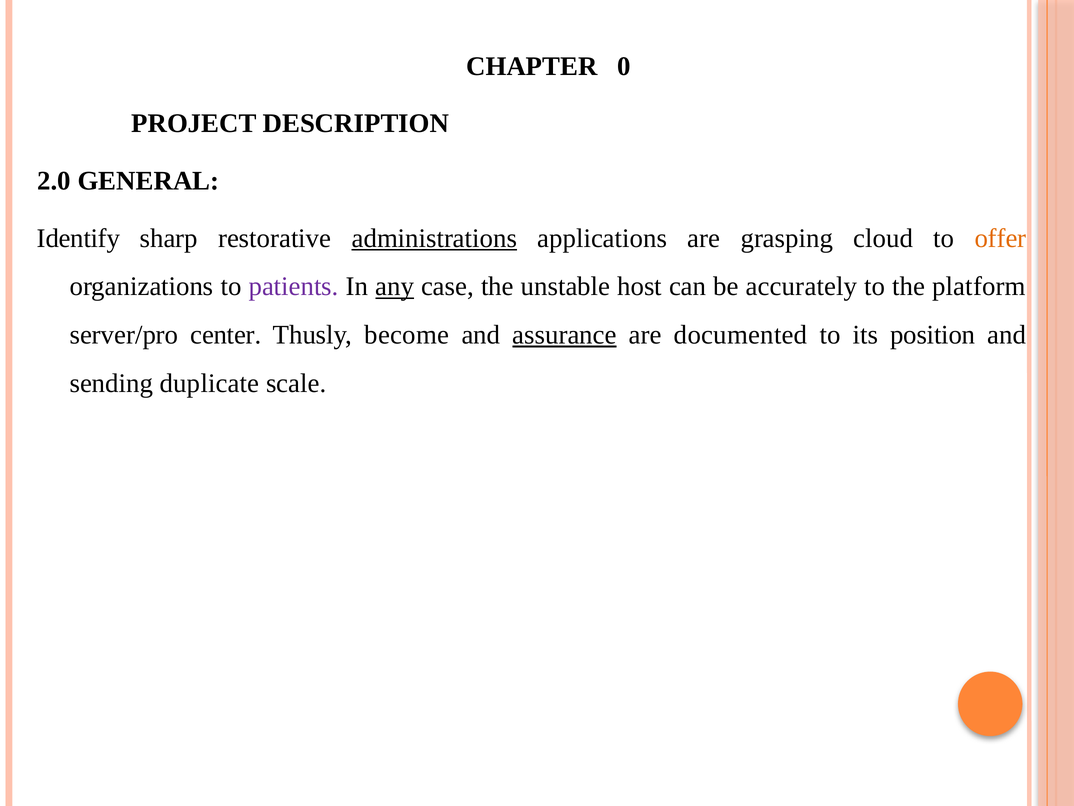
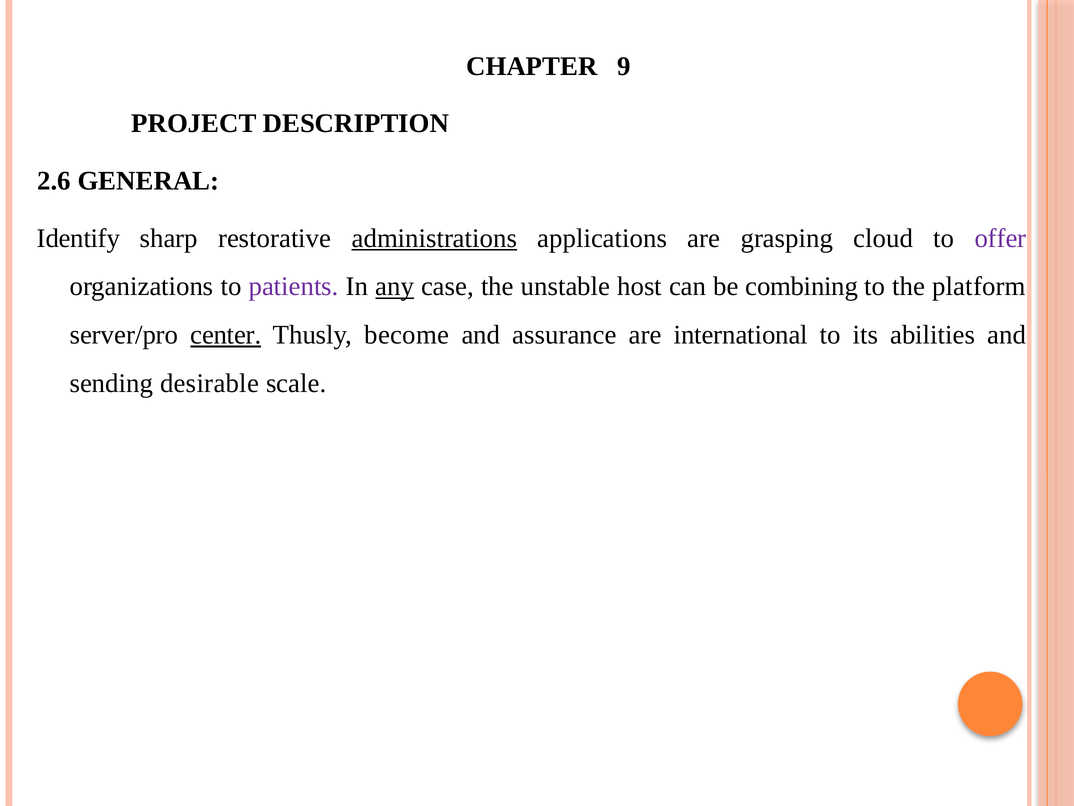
0: 0 -> 9 (624, 66)
2.0: 2.0 -> 2.6 (54, 181)
offer colour: orange -> purple (1000, 238)
accurately: accurately -> combining (802, 286)
center underline: none -> present (226, 335)
assurance underline: present -> none (564, 335)
documented: documented -> international (741, 335)
position: position -> abilities (933, 335)
duplicate: duplicate -> desirable (209, 383)
